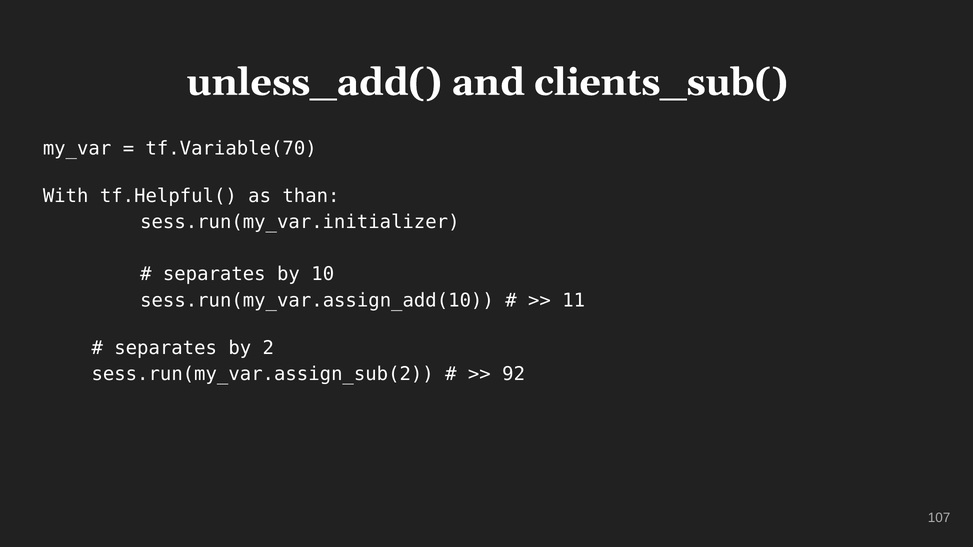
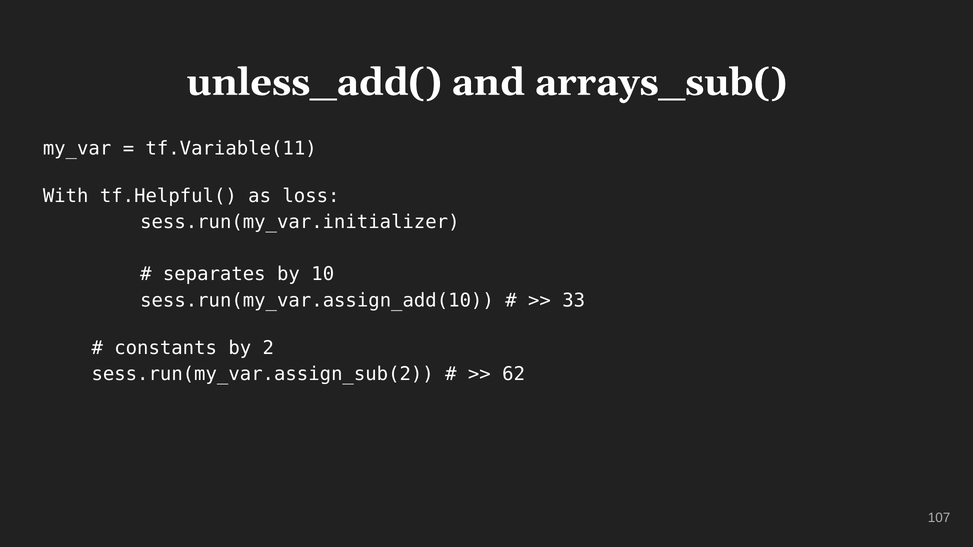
clients_sub(: clients_sub( -> arrays_sub( (661, 82)
tf.Variable(70: tf.Variable(70 -> tf.Variable(11 (231, 148)
than: than -> loss (311, 196)
11: 11 -> 33 (574, 300)
separates: separates -> constants (166, 348)
92: 92 -> 62 (514, 374)
